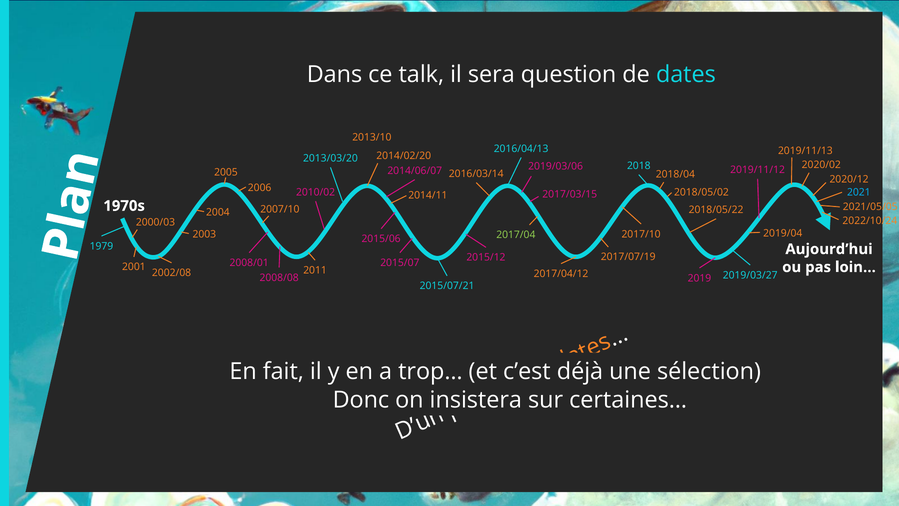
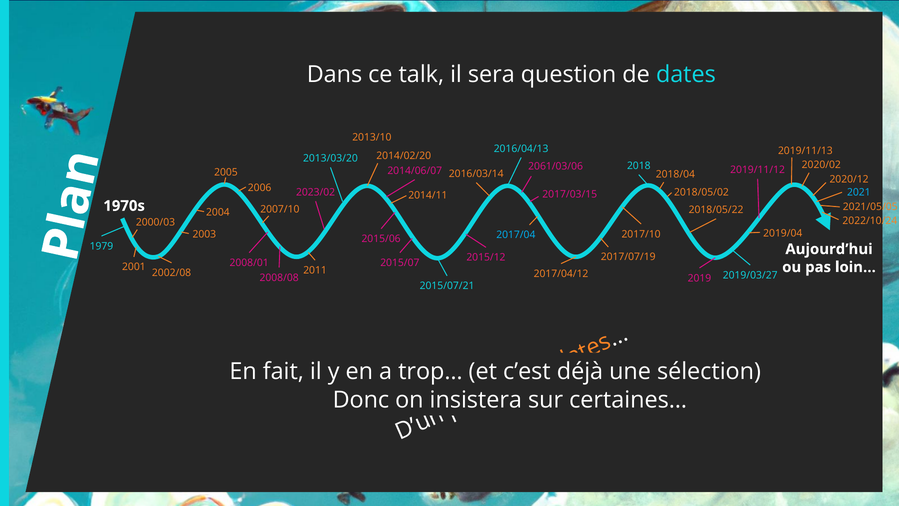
2019/03/06: 2019/03/06 -> 2061/03/06 (556, 166)
2010/02: 2010/02 -> 2023/02 (316, 192)
2017/04 colour: light green -> light blue (516, 235)
